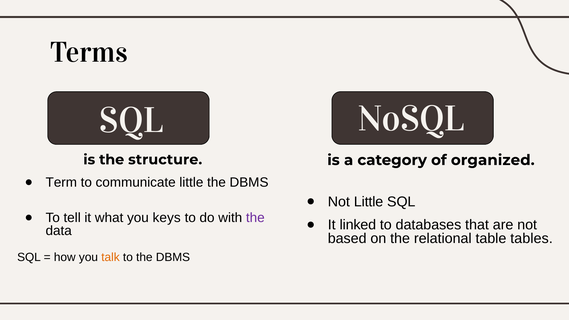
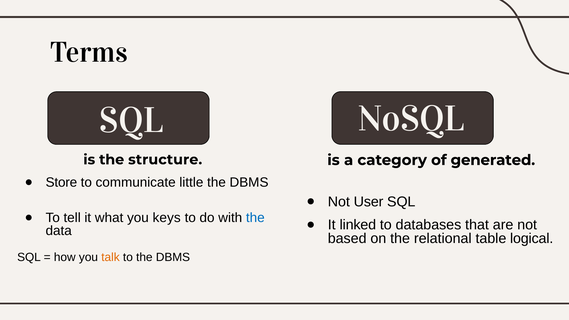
organized: organized -> generated (493, 160)
Term: Term -> Store (61, 183)
Not Little: Little -> User (369, 202)
the colour: purple -> blue (255, 218)
tables: tables -> logical (532, 239)
